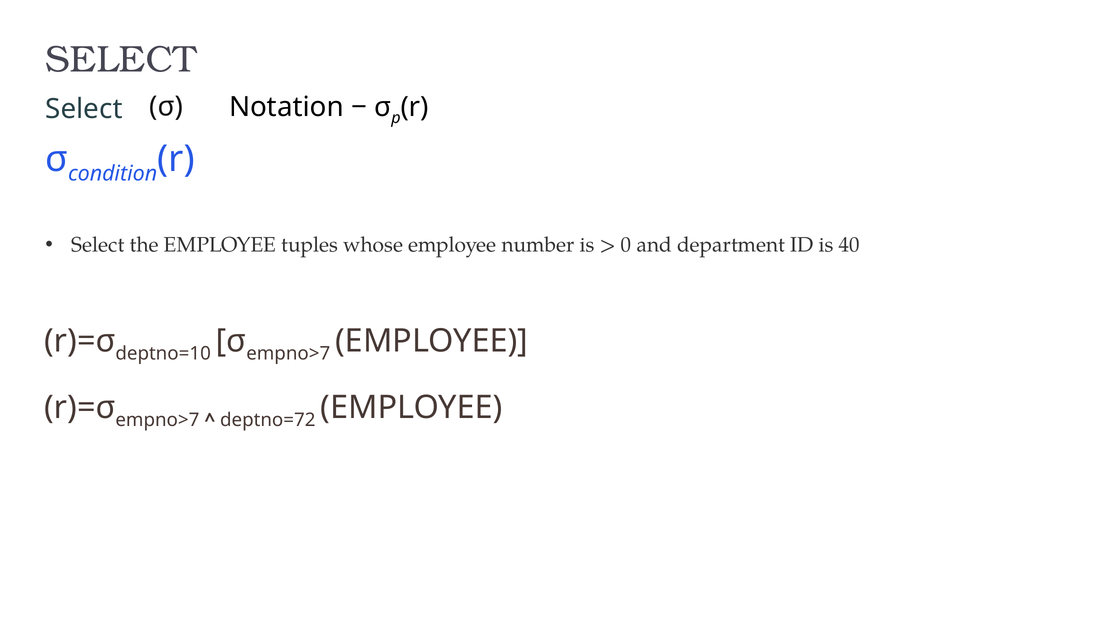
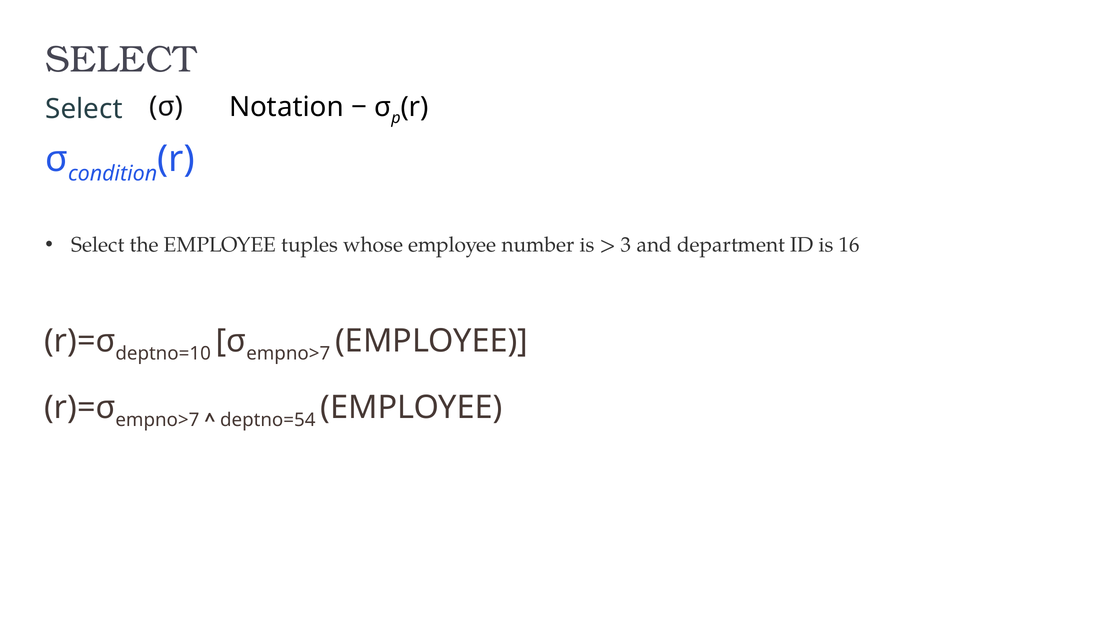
0: 0 -> 3 (626, 245)
40: 40 -> 16 (849, 245)
deptno=72: deptno=72 -> deptno=54 (268, 420)
